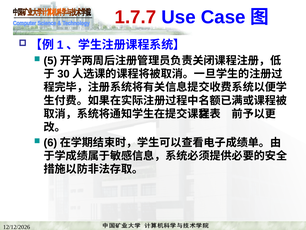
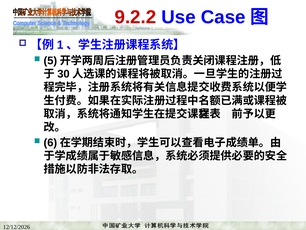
1.7.7: 1.7.7 -> 9.2.2 (135, 17)
